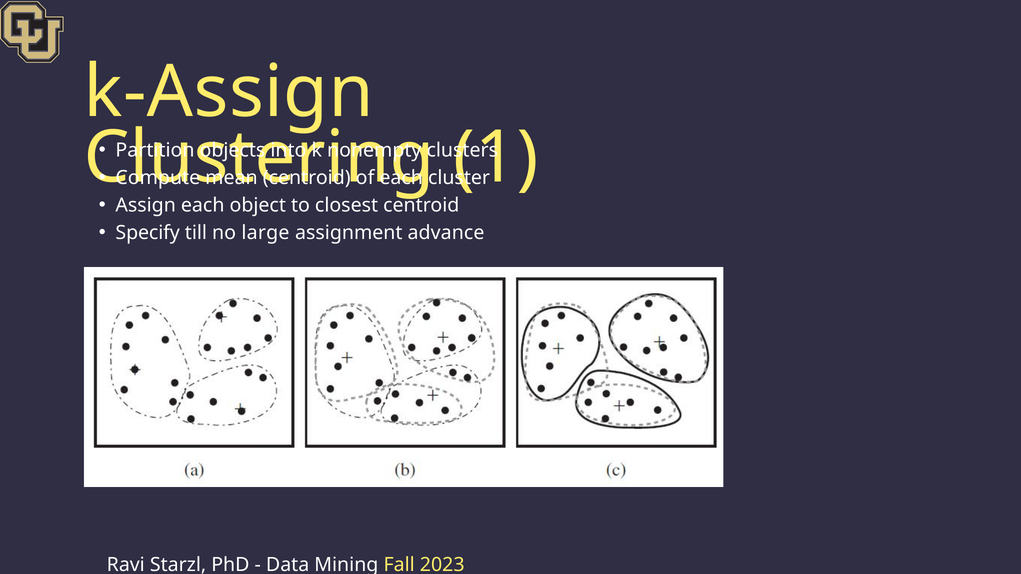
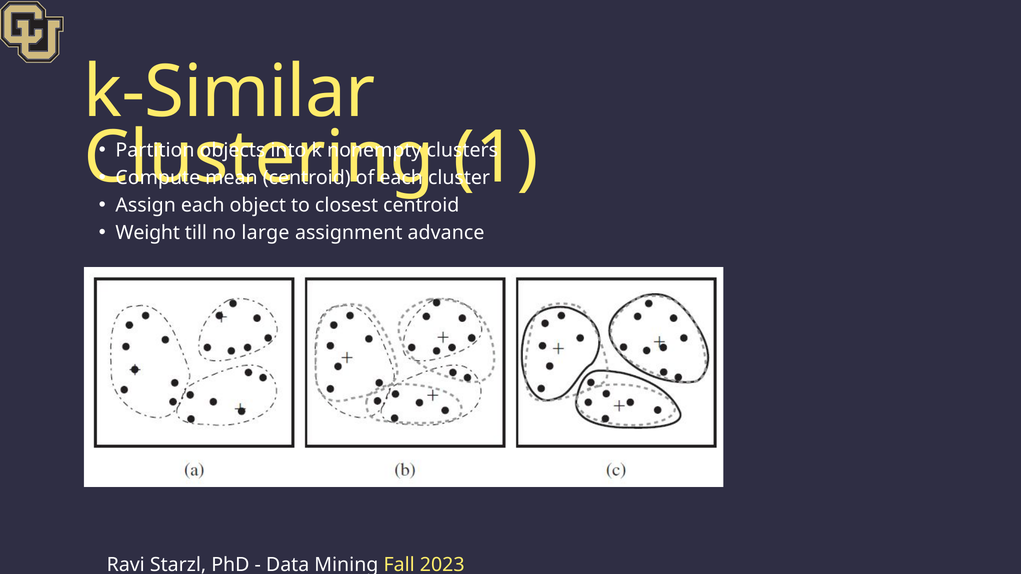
k-Assign: k-Assign -> k-Similar (229, 92)
Specify: Specify -> Weight (148, 233)
